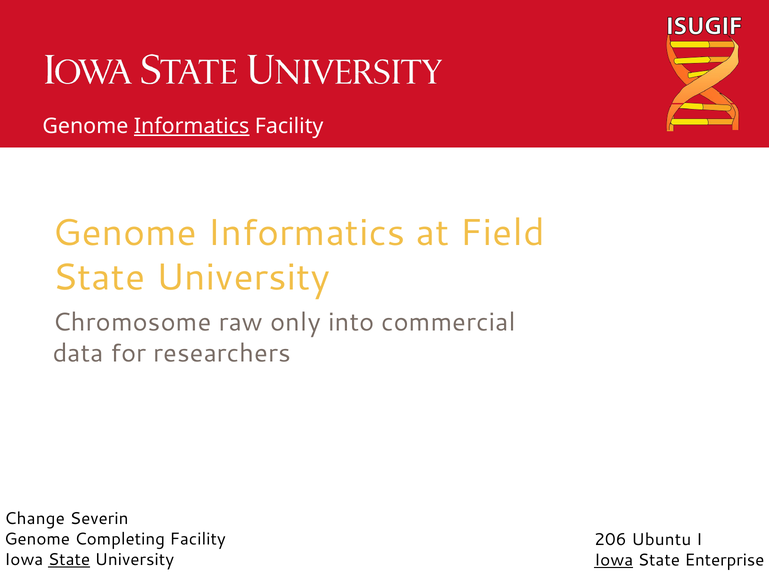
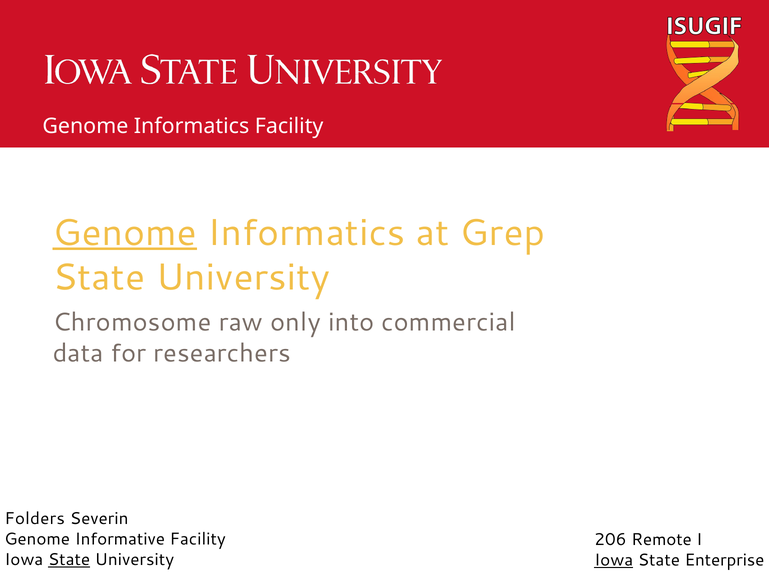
Informatics underline: present -> none (192, 126)
Genome underline: none -> present (125, 233)
Field: Field -> Grep (502, 233)
Change: Change -> Folders (35, 519)
Completing: Completing -> Informative (120, 539)
Ubuntu: Ubuntu -> Remote (661, 539)
